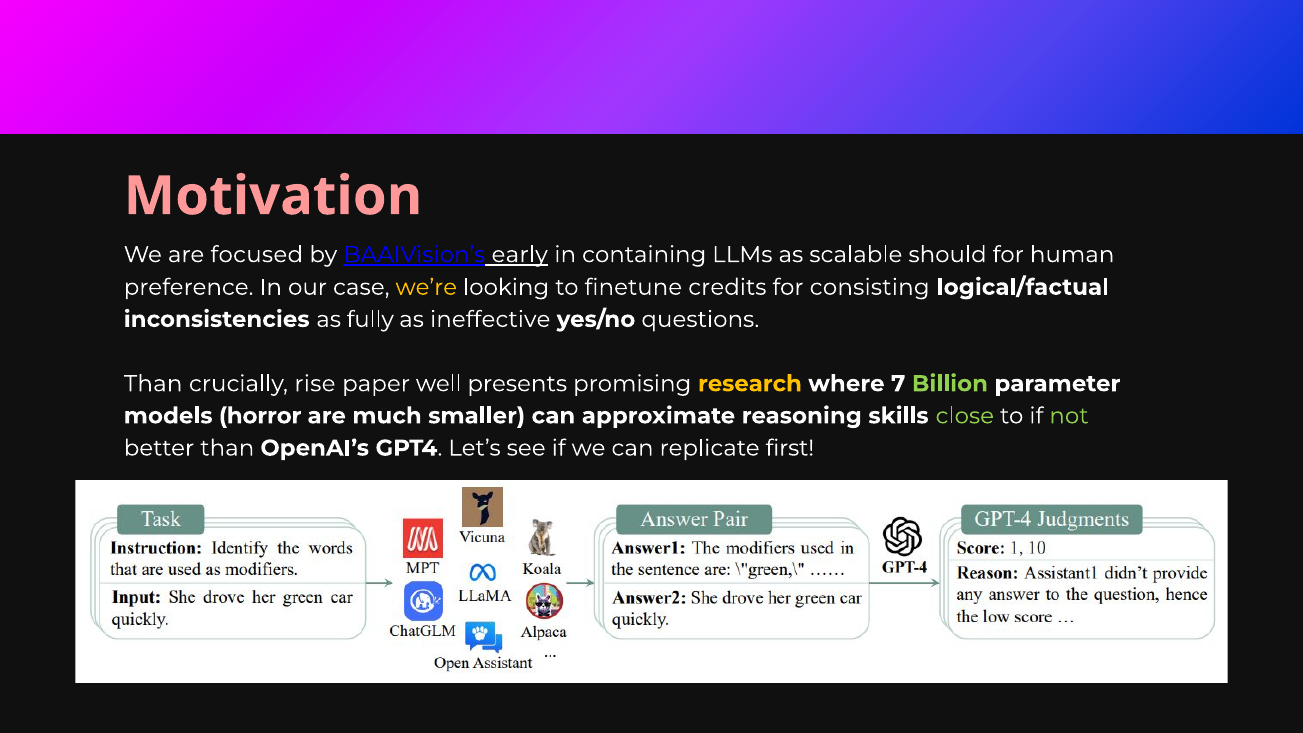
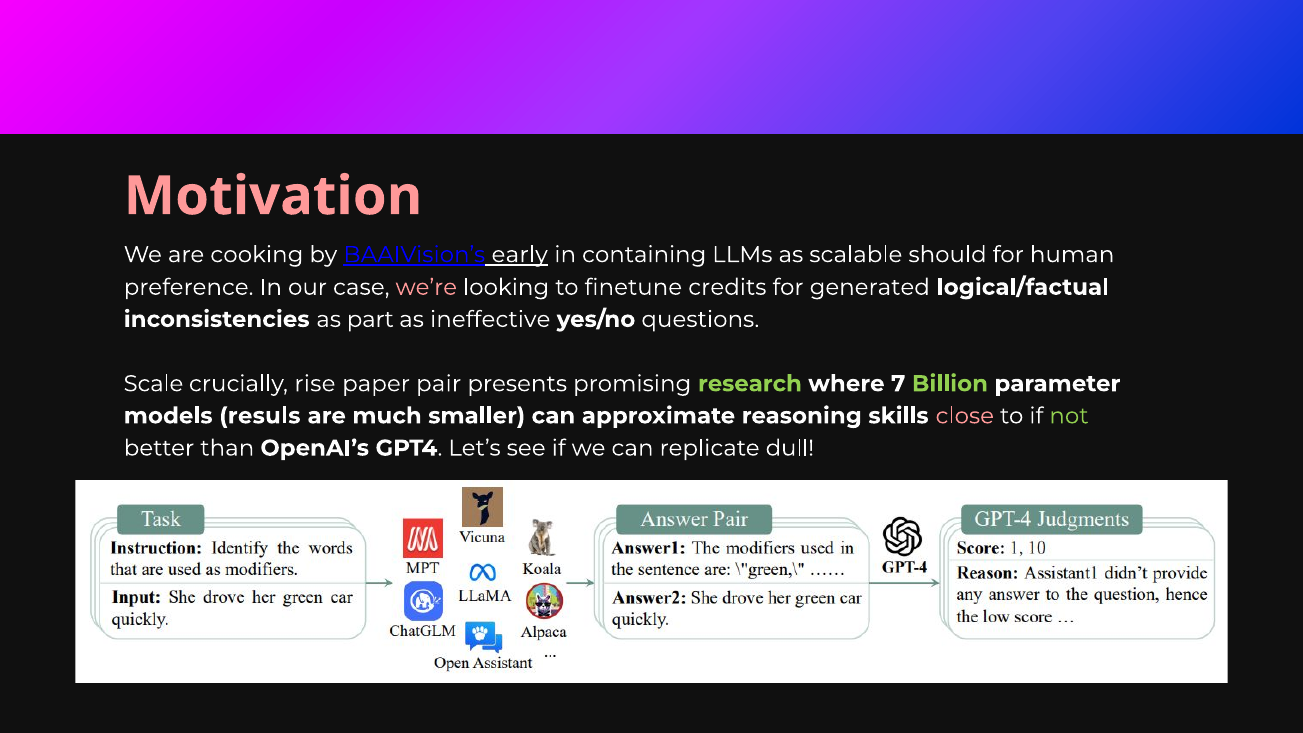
focused: focused -> cooking (257, 255)
we’re colour: yellow -> pink (426, 287)
consisting: consisting -> generated (870, 287)
fully: fully -> part (370, 319)
Than: Than -> Scale (153, 384)
well: well -> pair (439, 384)
research colour: yellow -> light green (750, 384)
horror: horror -> resuls (260, 416)
close colour: light green -> pink (965, 416)
first: first -> dull (790, 448)
